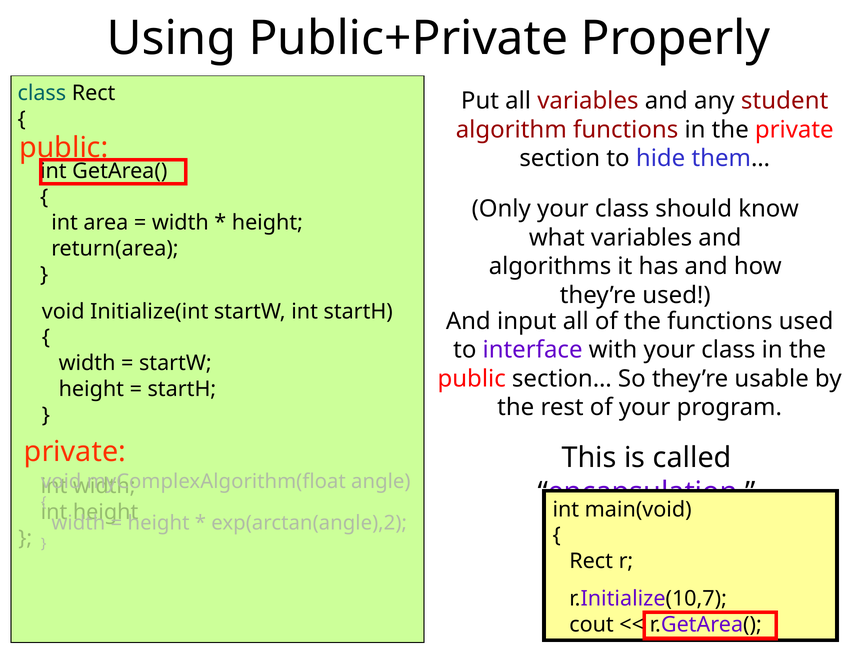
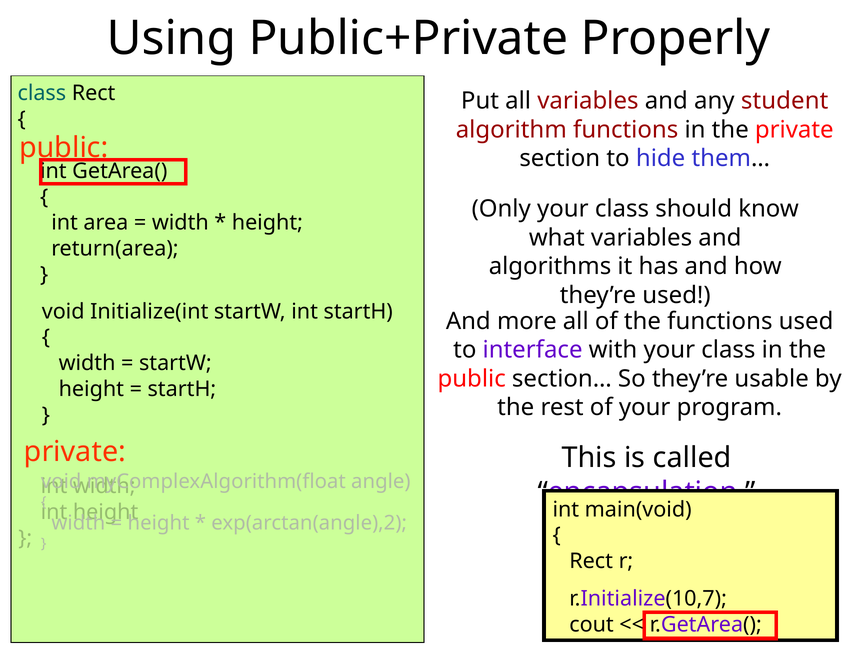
input: input -> more (527, 321)
